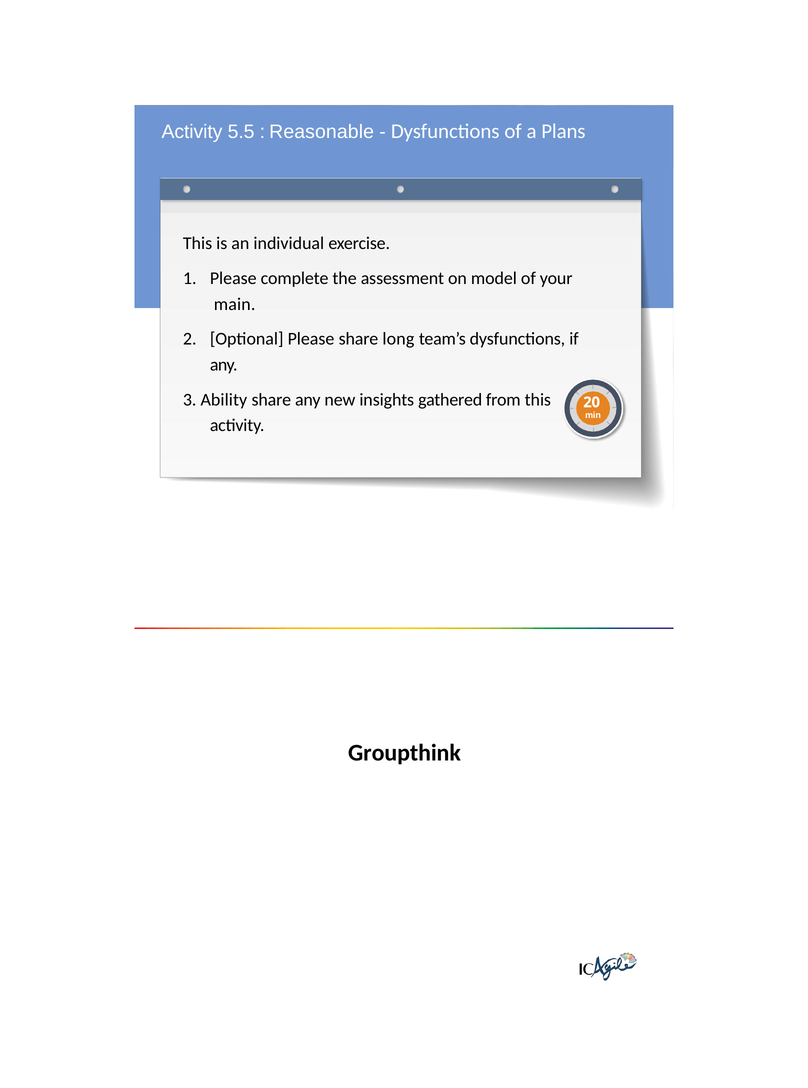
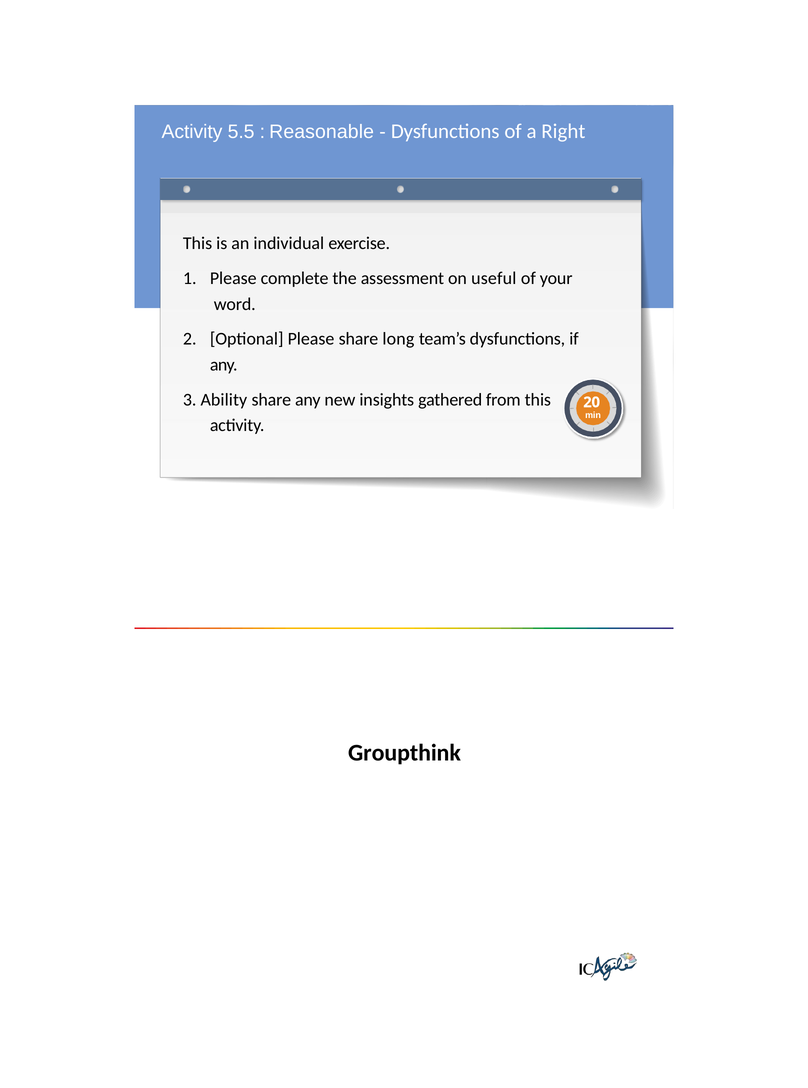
Plans: Plans -> Right (563, 132)
model: model -> useful (494, 278)
main: main -> word (235, 304)
